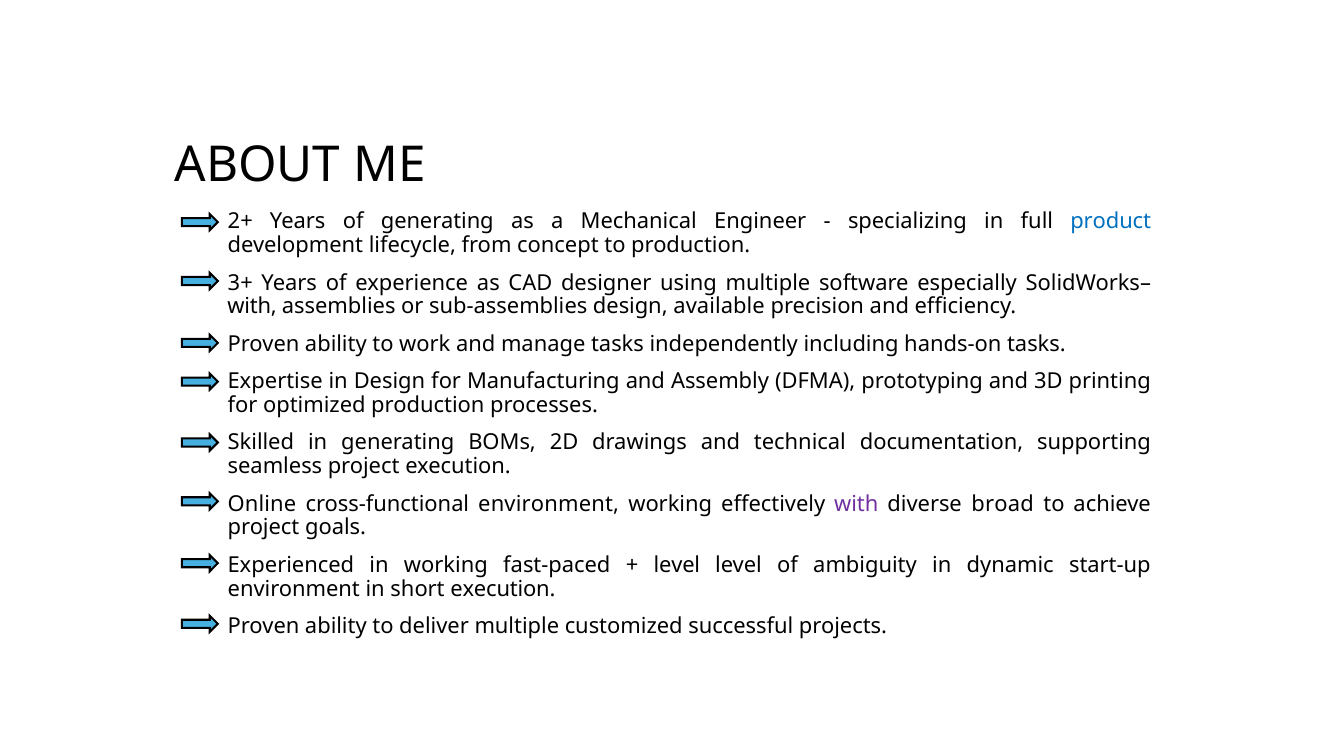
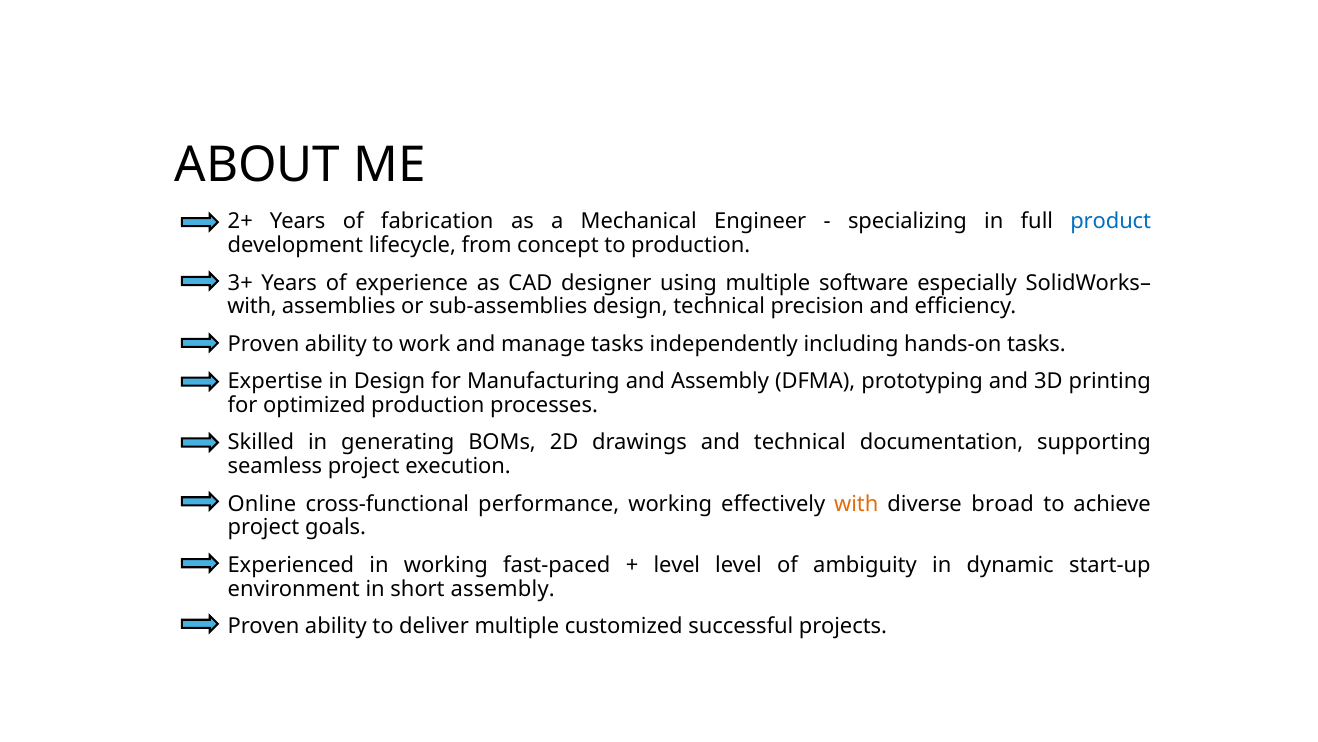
of generating: generating -> fabrication (437, 222)
design available: available -> technical (719, 306)
cross-functional environment: environment -> performance (549, 504)
with colour: purple -> orange (856, 504)
short execution: execution -> assembly (503, 588)
